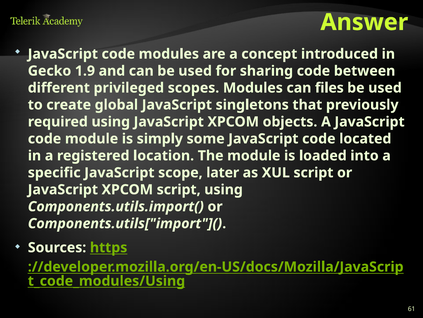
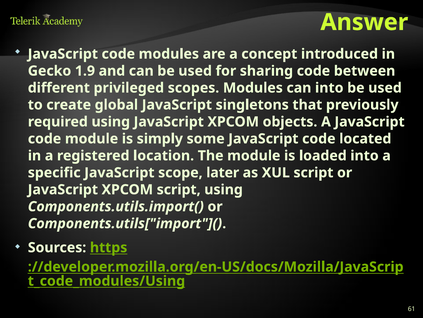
can files: files -> into (329, 88)
